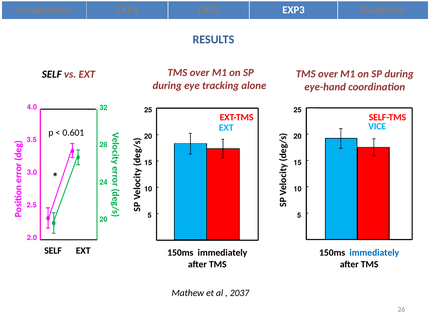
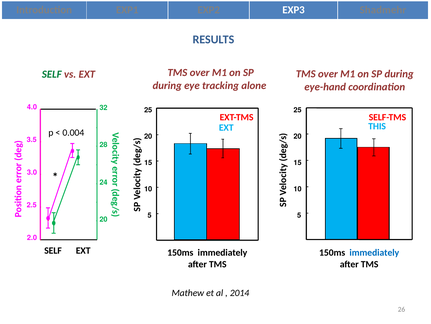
SELF colour: black -> green (52, 74)
VICE: VICE -> THIS (377, 126)
0.601: 0.601 -> 0.004 (73, 132)
2037: 2037 -> 2014 (240, 292)
